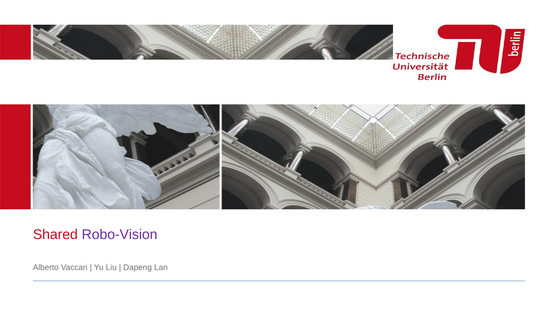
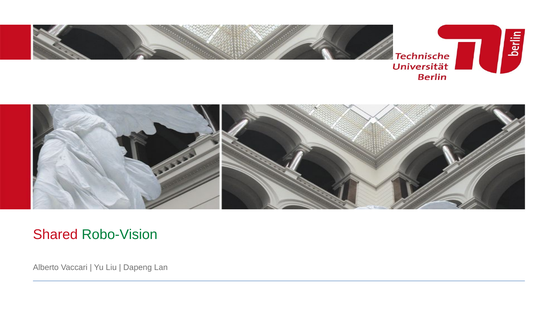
Robo-Vision colour: purple -> green (120, 235)
